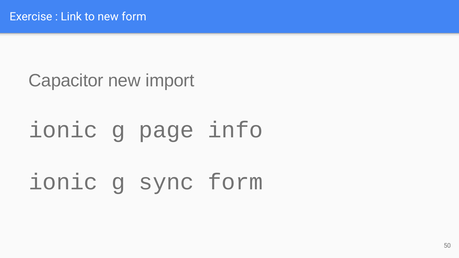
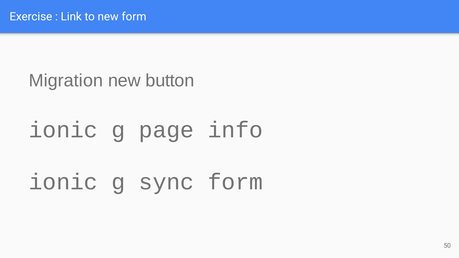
Capacitor: Capacitor -> Migration (66, 81)
import: import -> button (170, 81)
